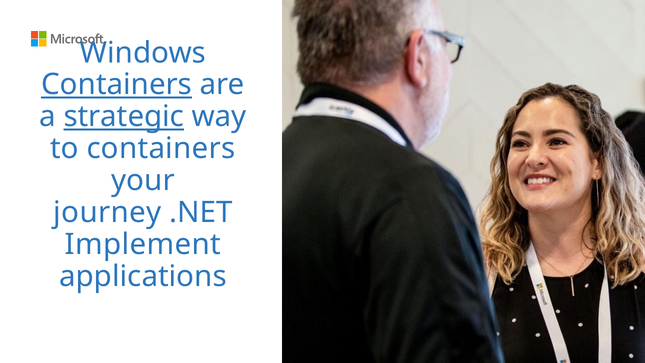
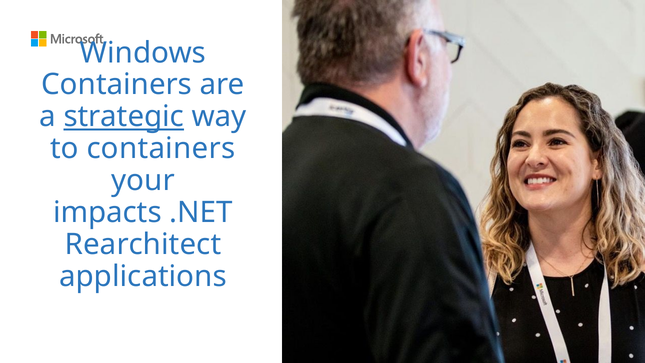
Containers underline: present -> none (117, 85)
journey: journey -> impacts (108, 212)
Implement: Implement -> Rearchitect (143, 244)
